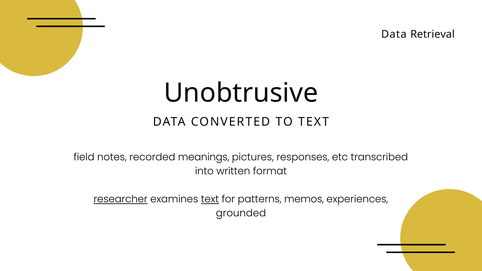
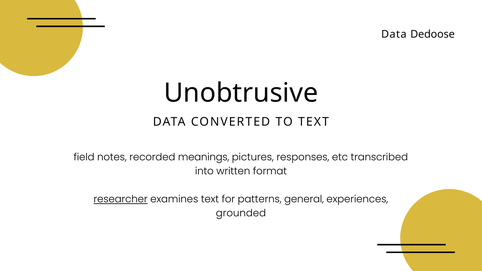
Retrieval: Retrieval -> Dedoose (433, 34)
text underline: present -> none (210, 199)
memos: memos -> general (304, 199)
